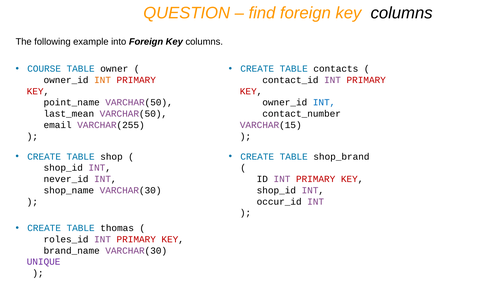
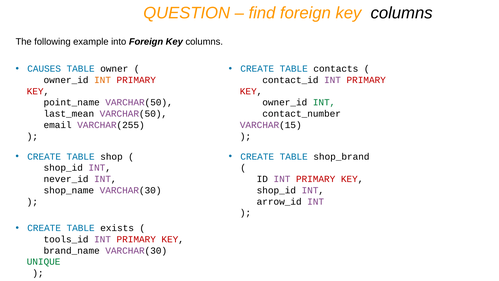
COURSE: COURSE -> CAUSES (44, 69)
INT colour: blue -> green (324, 102)
occur_id: occur_id -> arrow_id (279, 201)
thomas: thomas -> exists (117, 228)
roles_id: roles_id -> tools_id (66, 239)
UNIQUE colour: purple -> green (44, 262)
